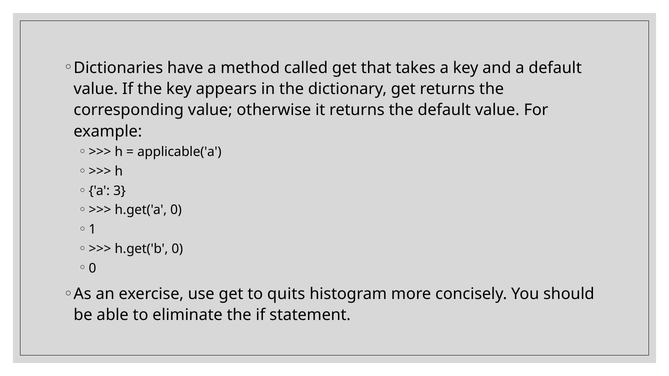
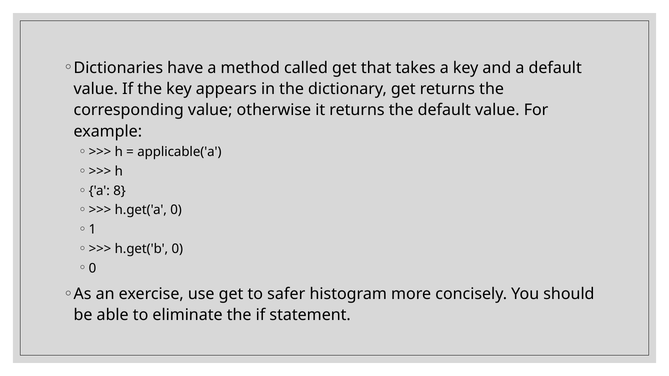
3: 3 -> 8 (120, 191)
quits: quits -> safer (286, 294)
